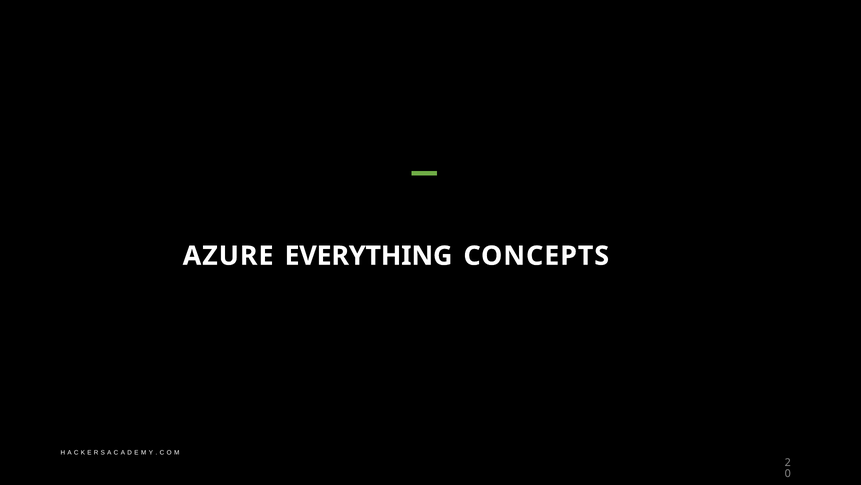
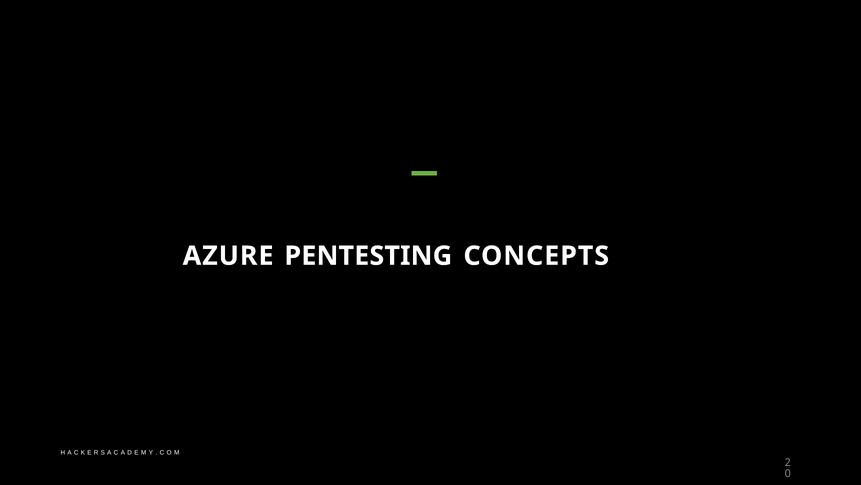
EVERYTHING: EVERYTHING -> PENTESTING (368, 256)
